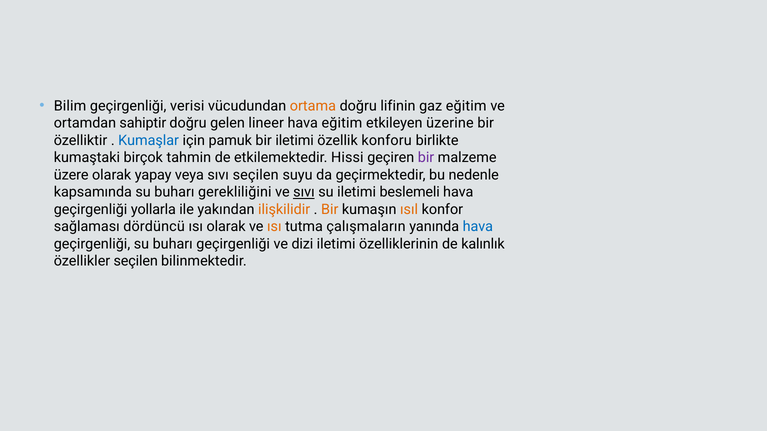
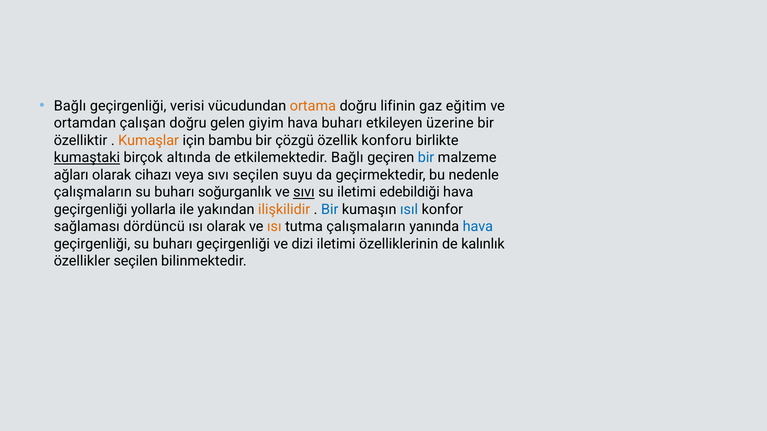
Bilim: Bilim -> Bağlı (70, 106)
sahiptir: sahiptir -> çalışan (143, 123)
lineer: lineer -> giyim (266, 123)
hava eğitim: eğitim -> buharı (342, 123)
Kumaşlar colour: blue -> orange (149, 141)
pamuk: pamuk -> bambu (230, 141)
bir iletimi: iletimi -> çözgü (295, 141)
kumaştaki underline: none -> present (87, 158)
tahmin: tahmin -> altında (189, 158)
etkilemektedir Hissi: Hissi -> Bağlı (347, 158)
bir colour: purple -> blue (426, 158)
üzere: üzere -> ağları (71, 175)
yapay: yapay -> cihazı (153, 175)
kapsamında: kapsamında -> çalışmaların (93, 192)
gerekliliğini: gerekliliğini -> soğurganlık (235, 192)
beslemeli: beslemeli -> edebildiği (410, 192)
Bir colour: orange -> blue (330, 210)
ısıl colour: orange -> blue (409, 210)
